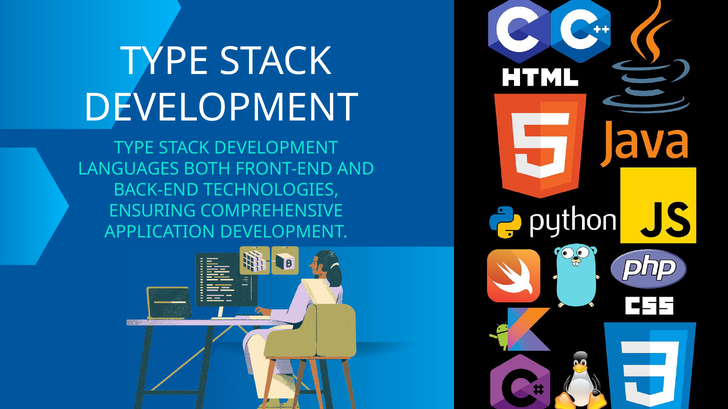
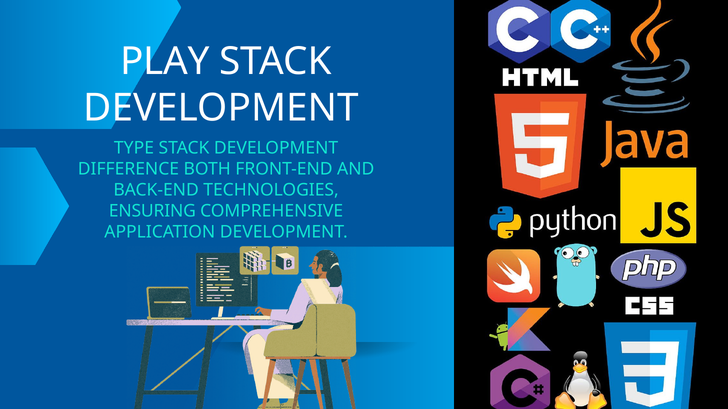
TYPE: TYPE -> PLAY (165, 62)
LANGUAGES: LANGUAGES -> DIFFERENCE (128, 169)
